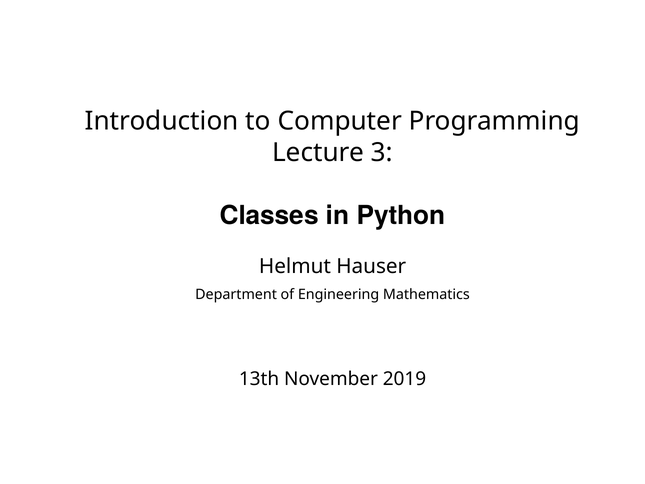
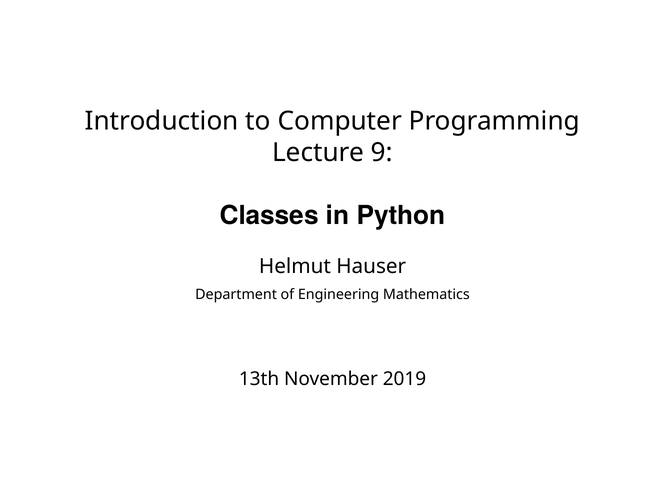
3: 3 -> 9 (382, 152)
